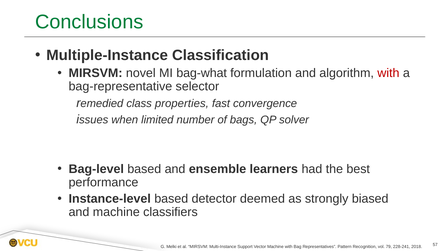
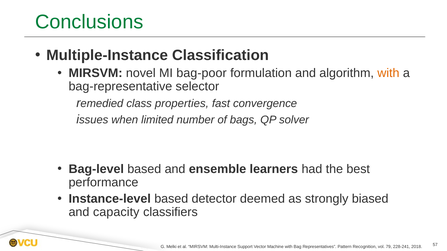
bag-what: bag-what -> bag-poor (202, 73)
with colour: red -> orange (388, 73)
and machine: machine -> capacity (116, 213)
